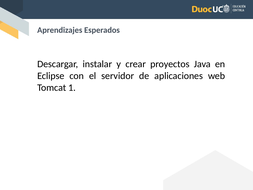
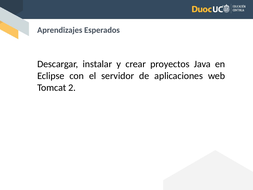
1: 1 -> 2 (72, 88)
